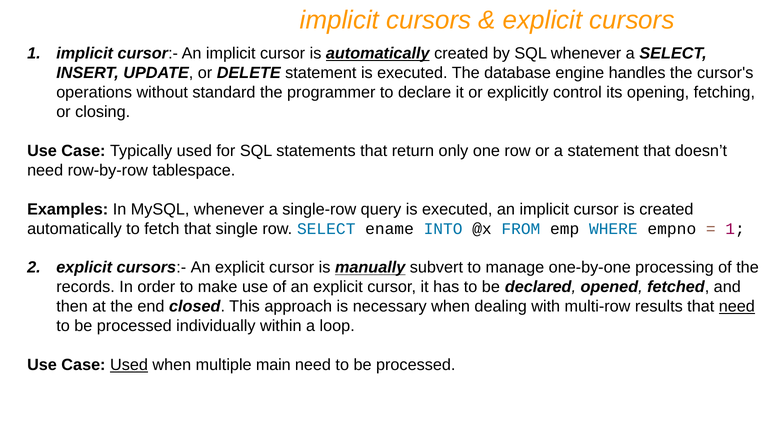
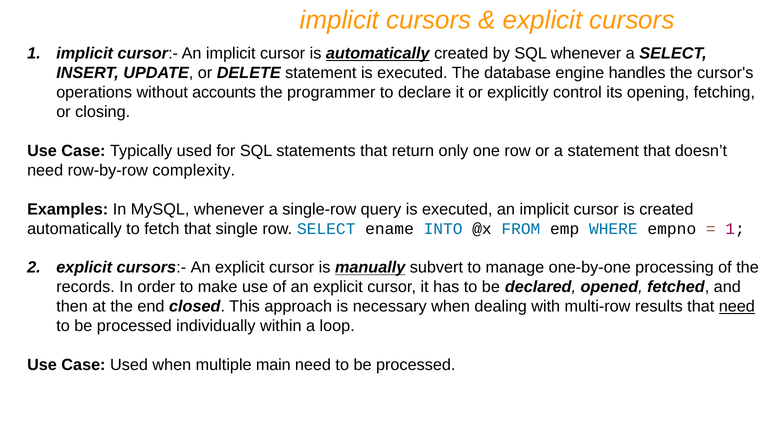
standard: standard -> accounts (224, 92)
tablespace: tablespace -> complexity (194, 170)
Used underline: present -> none (129, 365)
